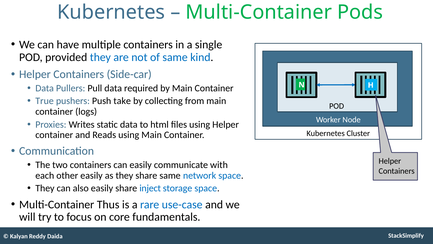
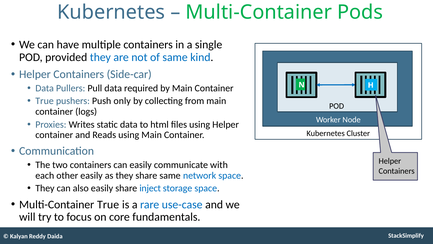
take: take -> only (122, 101)
Multi-Container Thus: Thus -> True (108, 204)
